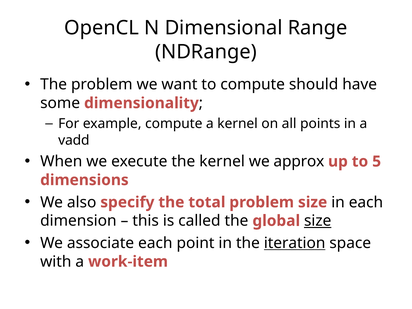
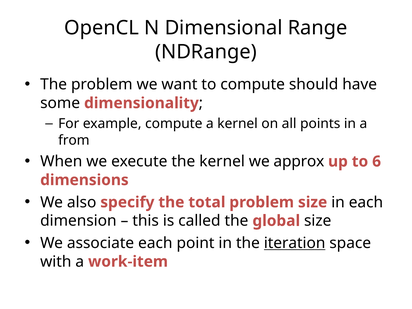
vadd: vadd -> from (74, 140)
5: 5 -> 6 (377, 161)
size underline: present -> none (318, 221)
